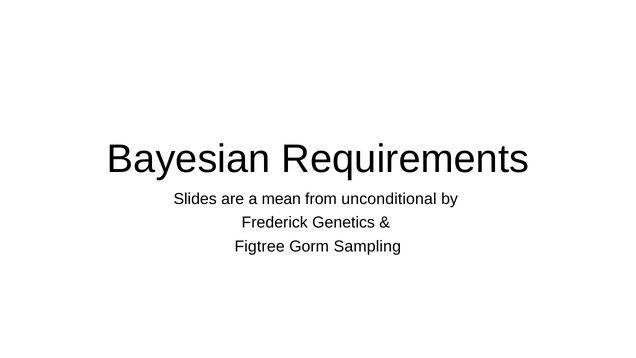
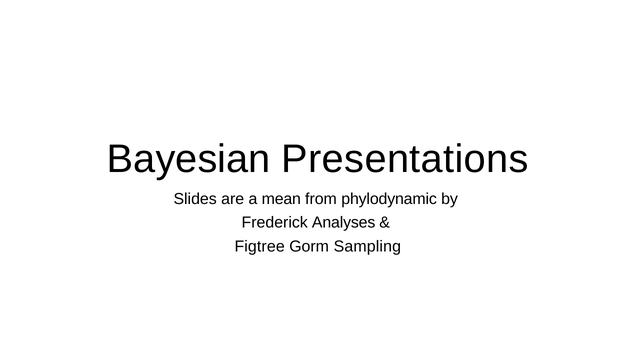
Requirements: Requirements -> Presentations (405, 159)
unconditional: unconditional -> phylodynamic (389, 199)
Genetics: Genetics -> Analyses (344, 223)
